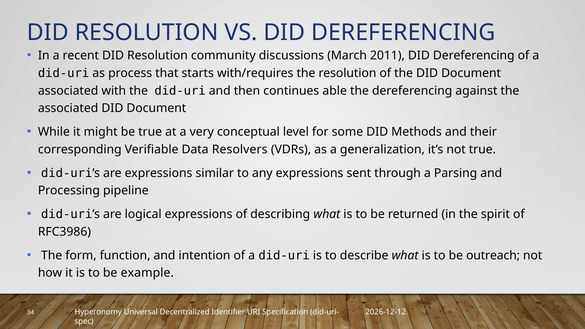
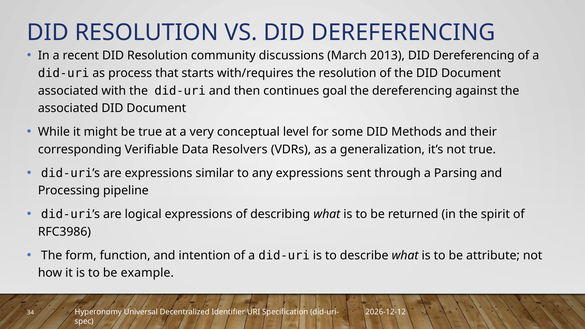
2011: 2011 -> 2013 (387, 56)
able: able -> goal (335, 91)
outreach: outreach -> attribute (493, 255)
